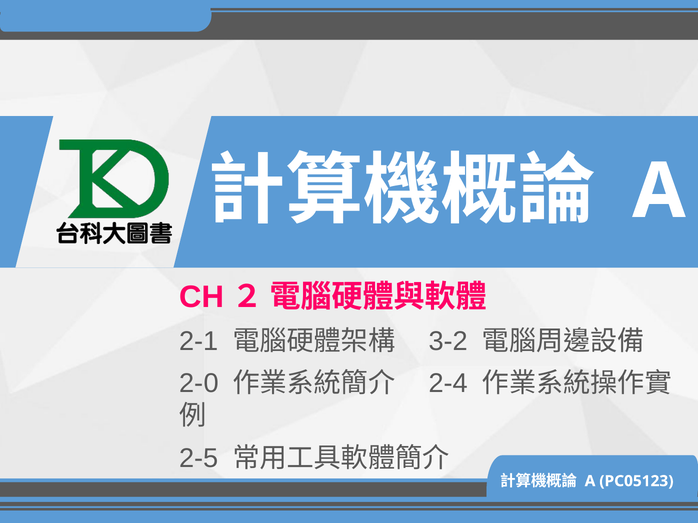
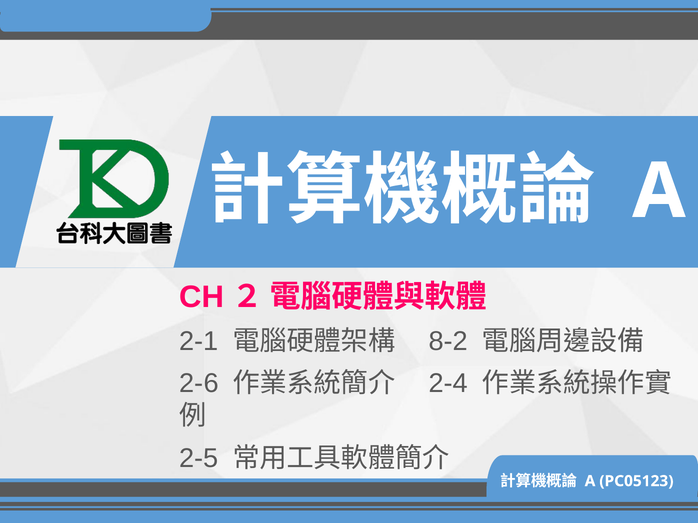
3-2: 3-2 -> 8-2 (448, 342)
2-0: 2-0 -> 2-6 (199, 384)
